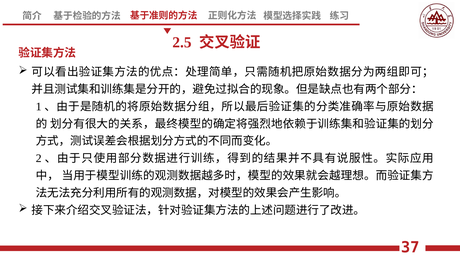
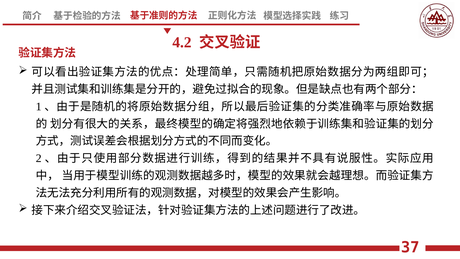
2.5: 2.5 -> 4.2 (182, 42)
